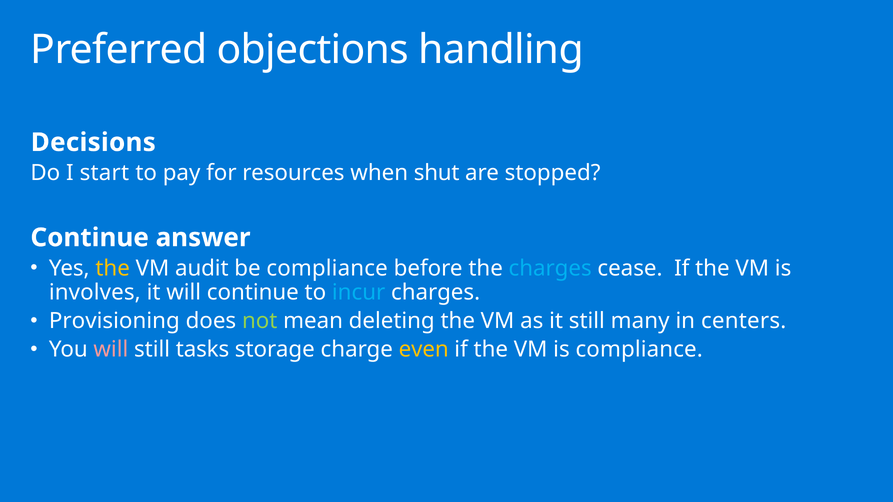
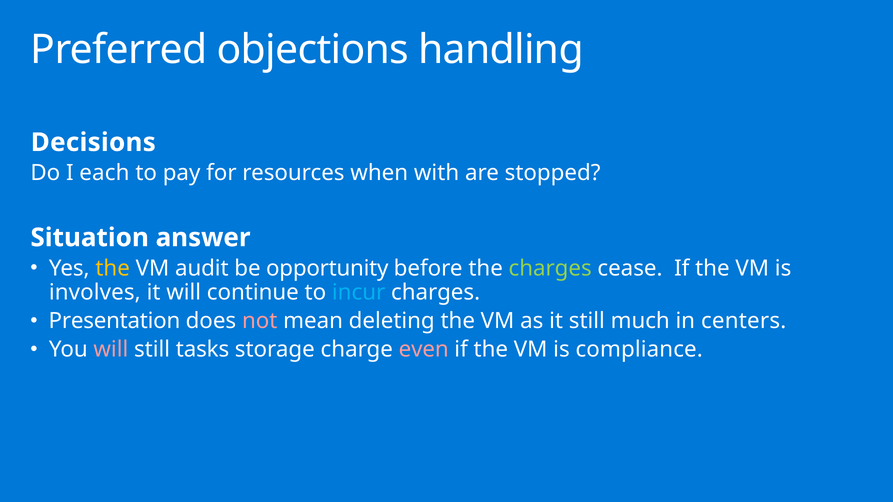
start: start -> each (104, 173)
shut: shut -> with (437, 173)
Continue: Continue -> Situation (90, 238)
be compliance: compliance -> opportunity (327, 268)
charges colour: light blue -> light green (550, 268)
Provisioning: Provisioning -> Presentation (114, 321)
not colour: light green -> pink (260, 321)
many: many -> much (640, 321)
even colour: yellow -> pink (424, 350)
